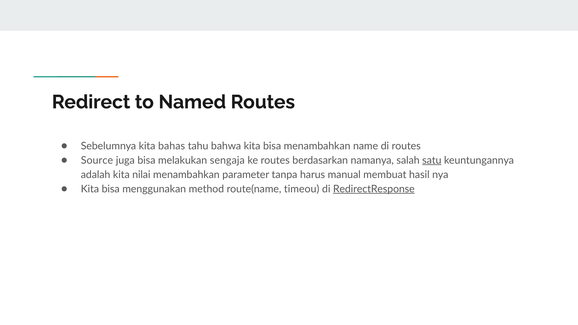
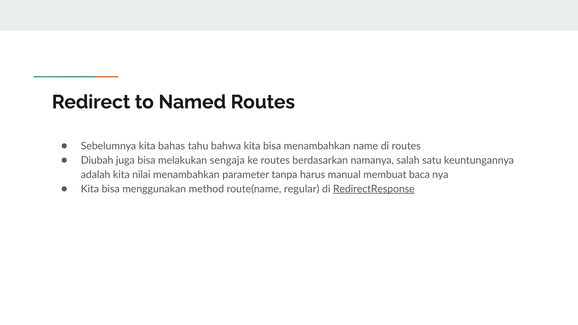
Source: Source -> Diubah (97, 160)
satu underline: present -> none (432, 160)
hasil: hasil -> baca (419, 175)
timeou: timeou -> regular (302, 189)
